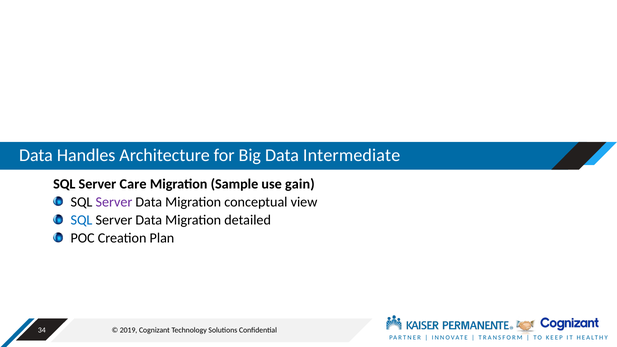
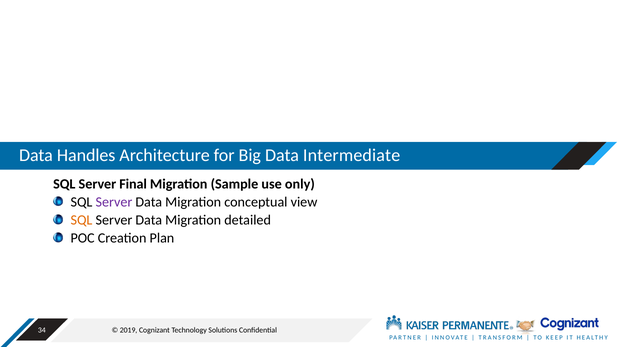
Care: Care -> Final (133, 184)
gain: gain -> only (300, 184)
SQL colour: blue -> orange (81, 220)
